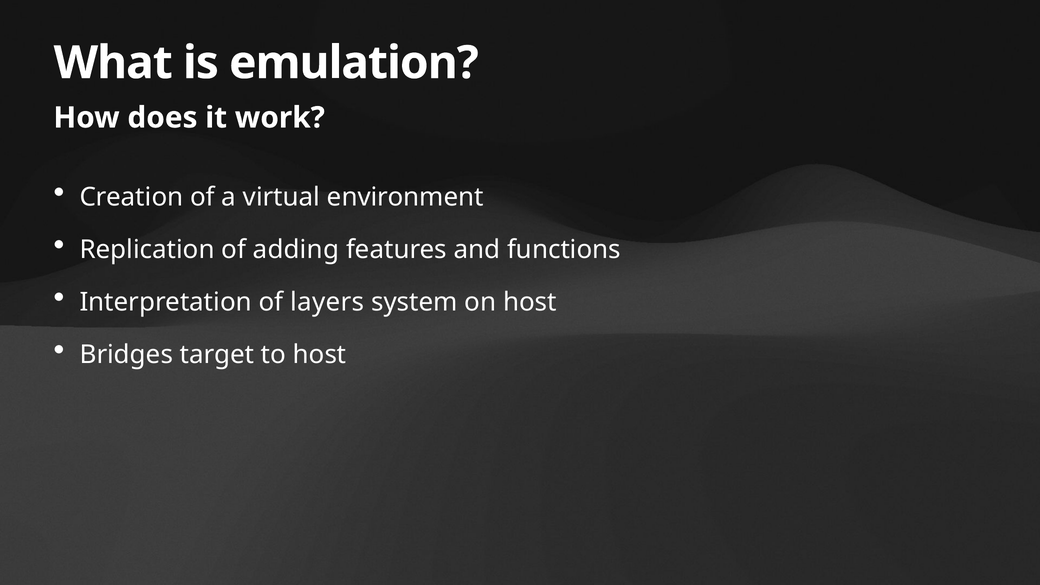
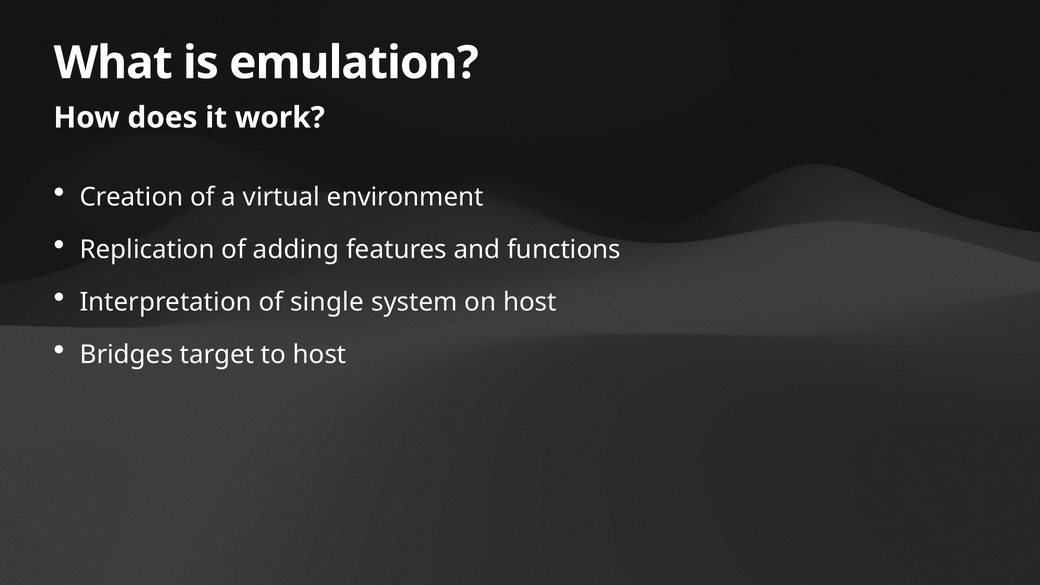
layers: layers -> single (327, 302)
